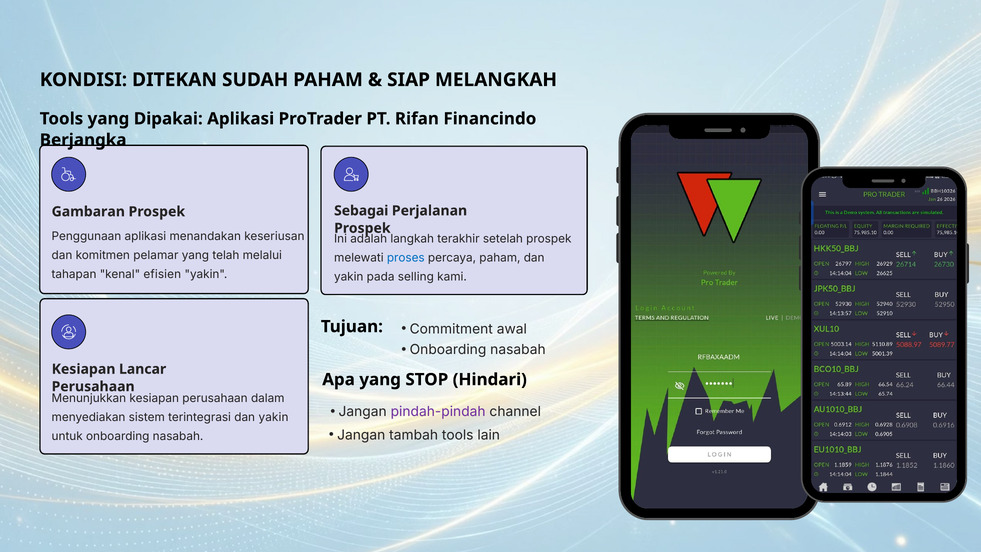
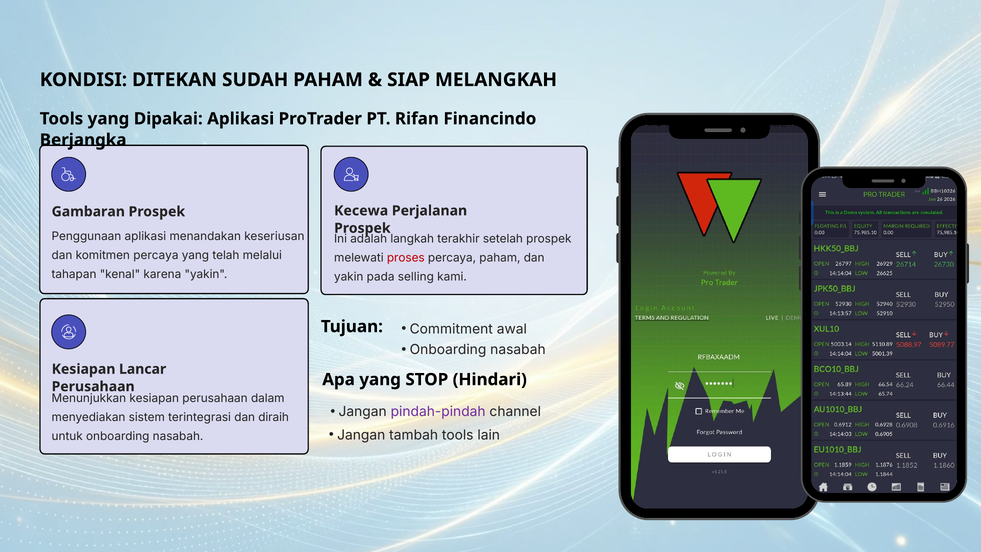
Sebagai: Sebagai -> Kecewa (361, 211)
komitmen pelamar: pelamar -> percaya (156, 255)
proses colour: blue -> red (406, 258)
efisien: efisien -> karena (162, 274)
terintegrasi dan yakin: yakin -> diraih (274, 417)
